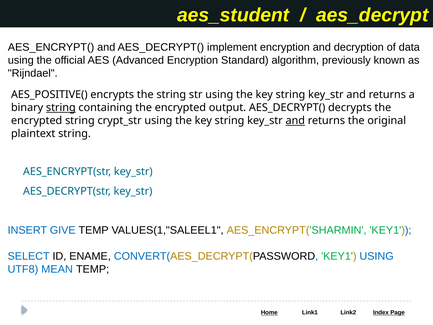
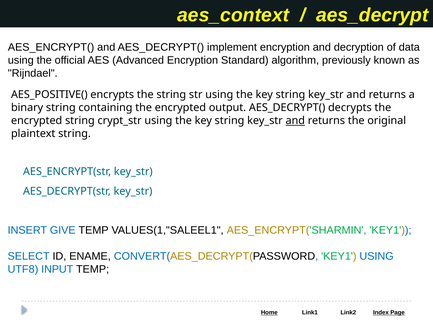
aes_student: aes_student -> aes_context (233, 15)
string underline: present -> none (61, 108)
MEAN: MEAN -> INPUT (57, 269)
